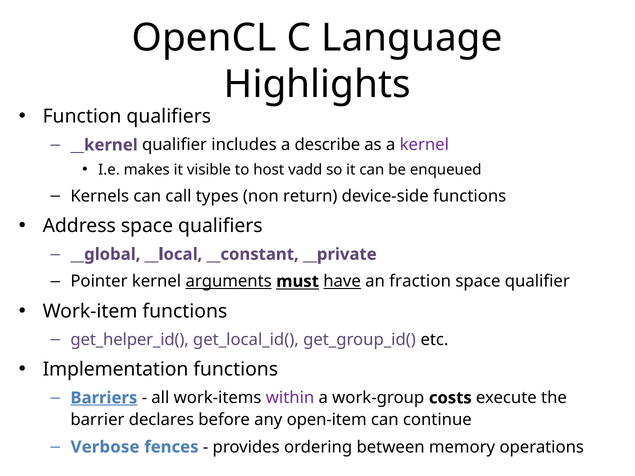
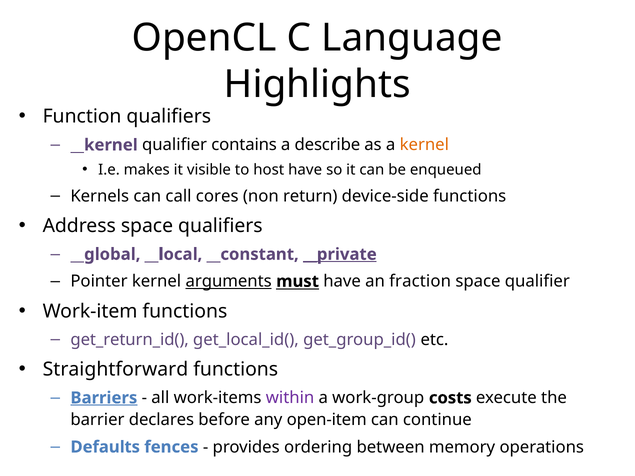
includes: includes -> contains (244, 145)
kernel colour: purple -> orange (424, 145)
host vadd: vadd -> have (305, 170)
types: types -> cores (217, 196)
__private underline: none -> present (340, 254)
have underline: present -> none (342, 281)
get_helper_id(: get_helper_id( -> get_return_id( (130, 340)
Implementation: Implementation -> Straightforward (115, 370)
Verbose: Verbose -> Defaults (105, 447)
